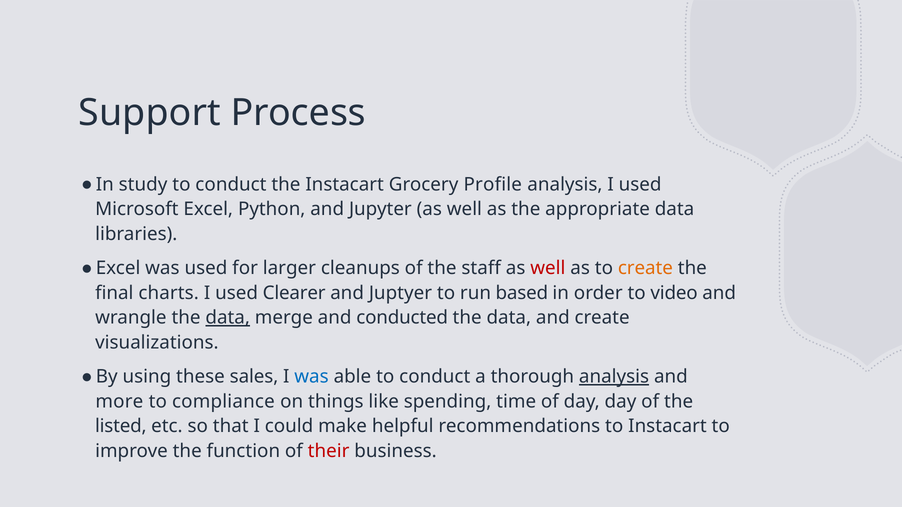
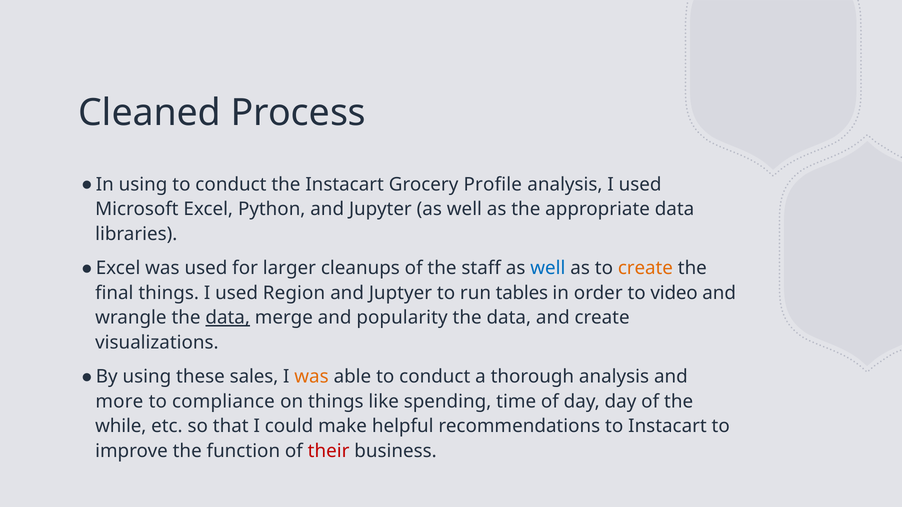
Support: Support -> Cleaned (150, 113)
In study: study -> using (143, 185)
well colour: red -> blue (548, 268)
final charts: charts -> things (169, 293)
Clearer: Clearer -> Region (294, 293)
based: based -> tables (522, 293)
conducted: conducted -> popularity (402, 318)
was colour: blue -> orange (312, 377)
analysis underline: present -> none (614, 377)
listed: listed -> while (121, 427)
